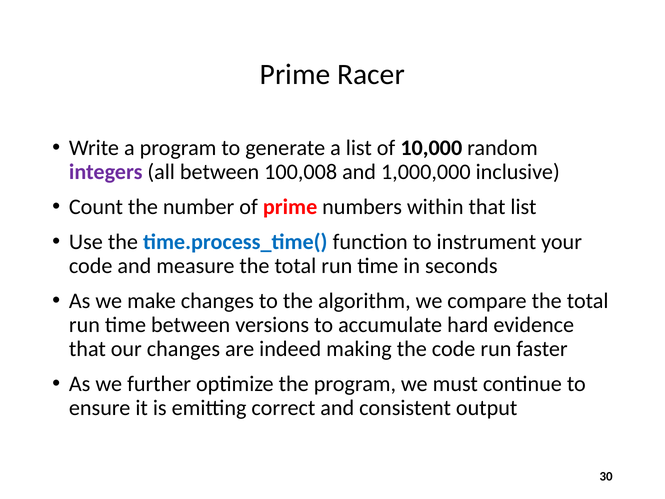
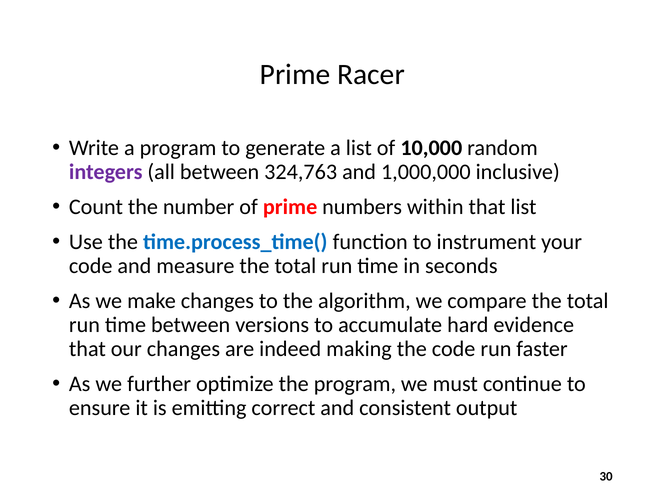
100,008: 100,008 -> 324,763 (301, 172)
